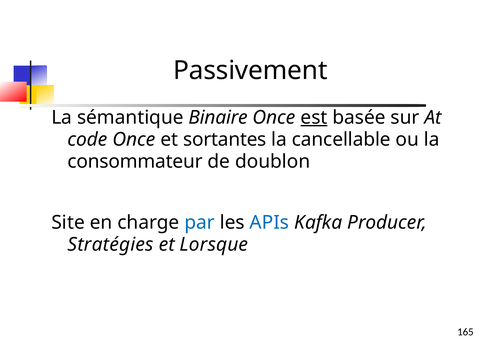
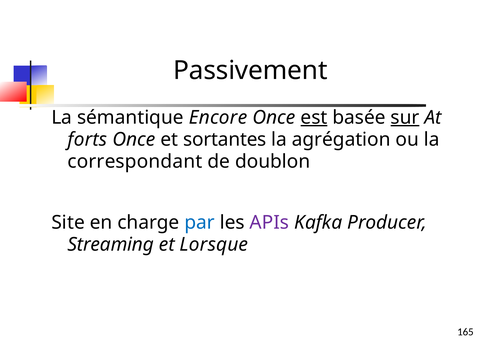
Binaire: Binaire -> Encore (218, 118)
sur underline: none -> present (405, 118)
code: code -> forts (87, 140)
cancellable: cancellable -> agrégation (341, 140)
consommateur: consommateur -> correspondant (135, 162)
APIs colour: blue -> purple (269, 223)
Stratégies: Stratégies -> Streaming (111, 245)
